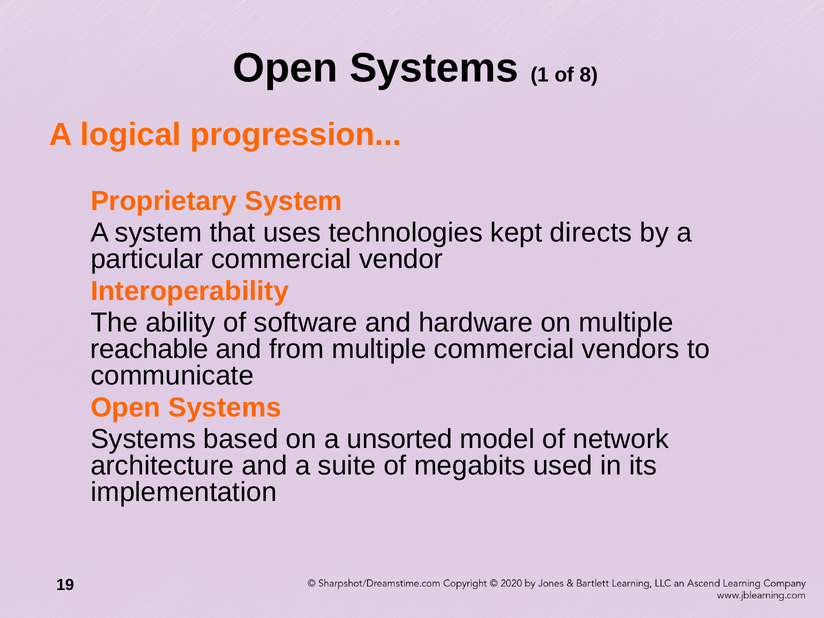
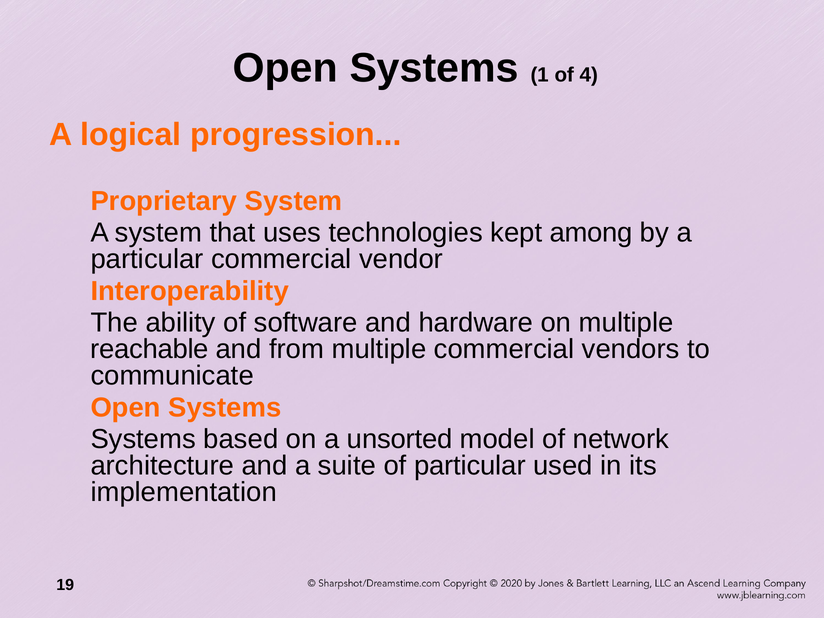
8: 8 -> 4 (589, 75)
directs: directs -> among (591, 233)
of megabits: megabits -> particular (470, 466)
